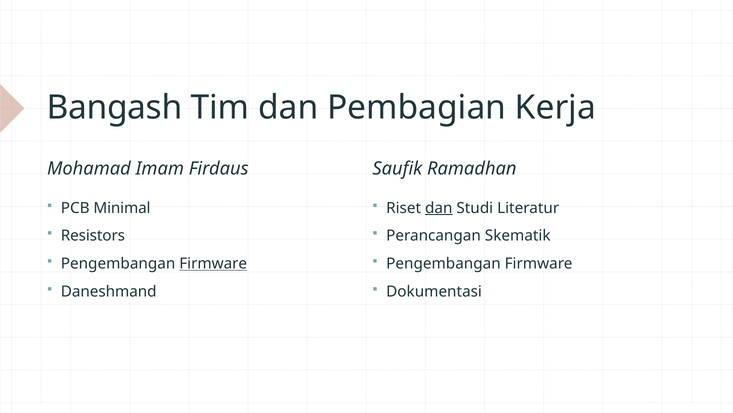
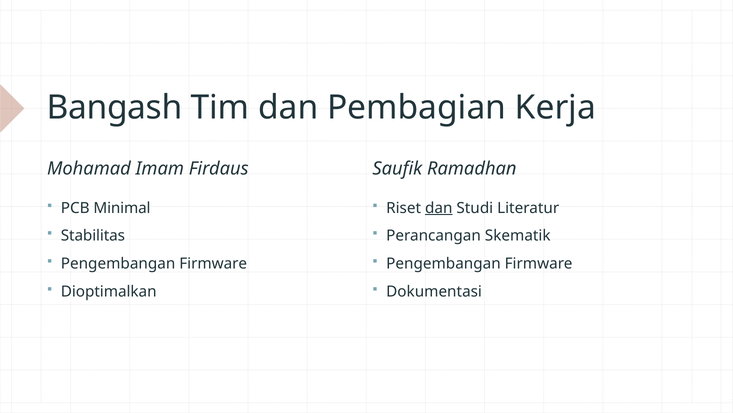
Resistors: Resistors -> Stabilitas (93, 235)
Firmware underline: present -> none (213, 263)
Daneshmand: Daneshmand -> Dioptimalkan (109, 291)
